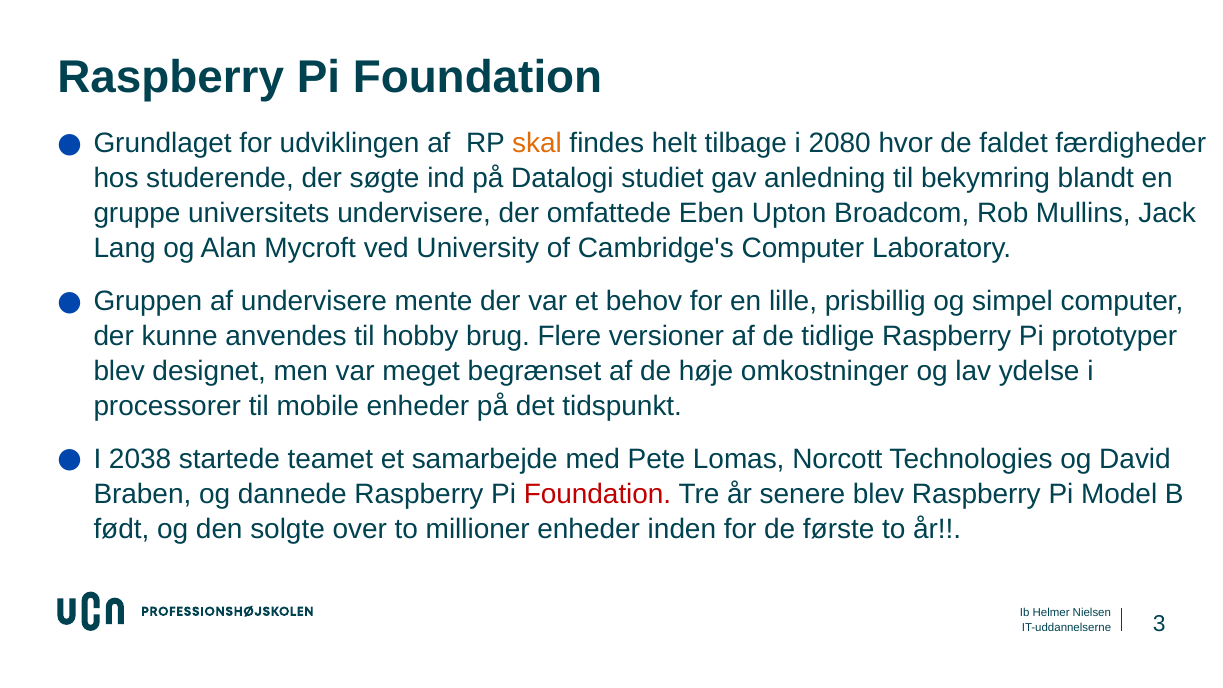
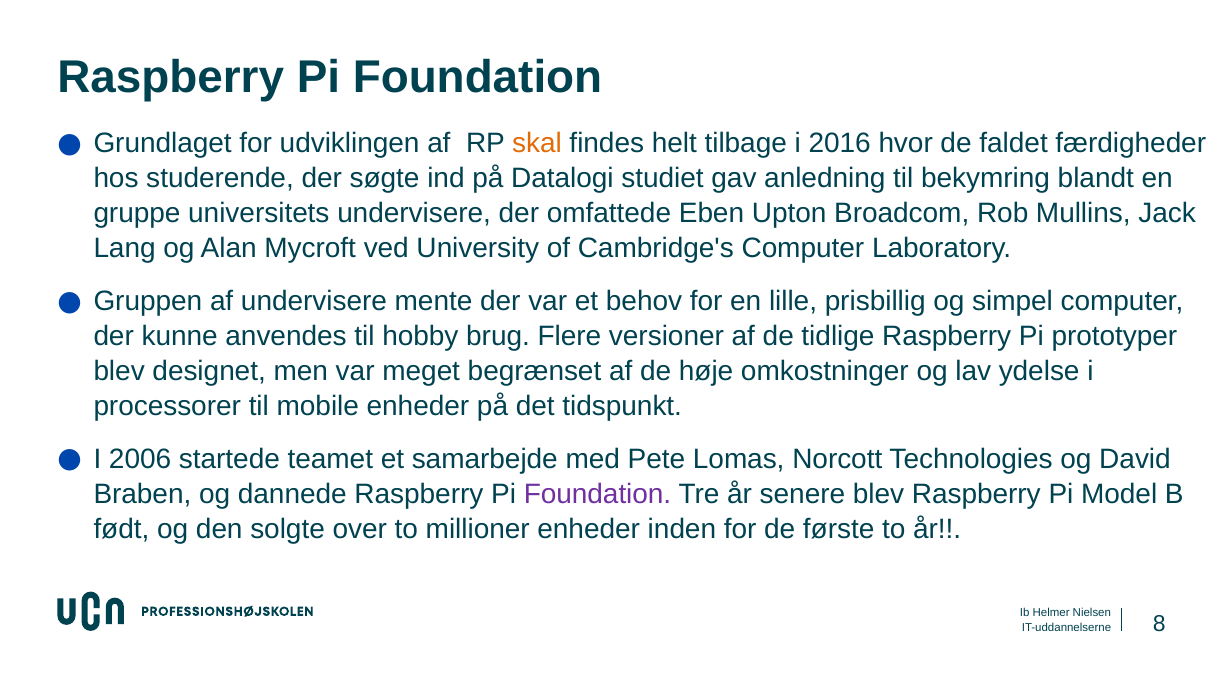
2080: 2080 -> 2016 (840, 143)
2038: 2038 -> 2006 (140, 459)
Foundation colour: red -> purple (598, 494)
3: 3 -> 8 (1159, 624)
